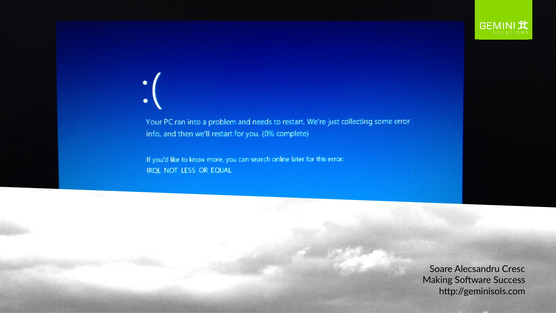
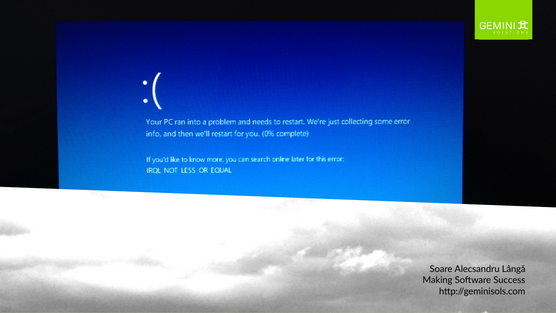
Cresc: Cresc -> Lângă (514, 269)
